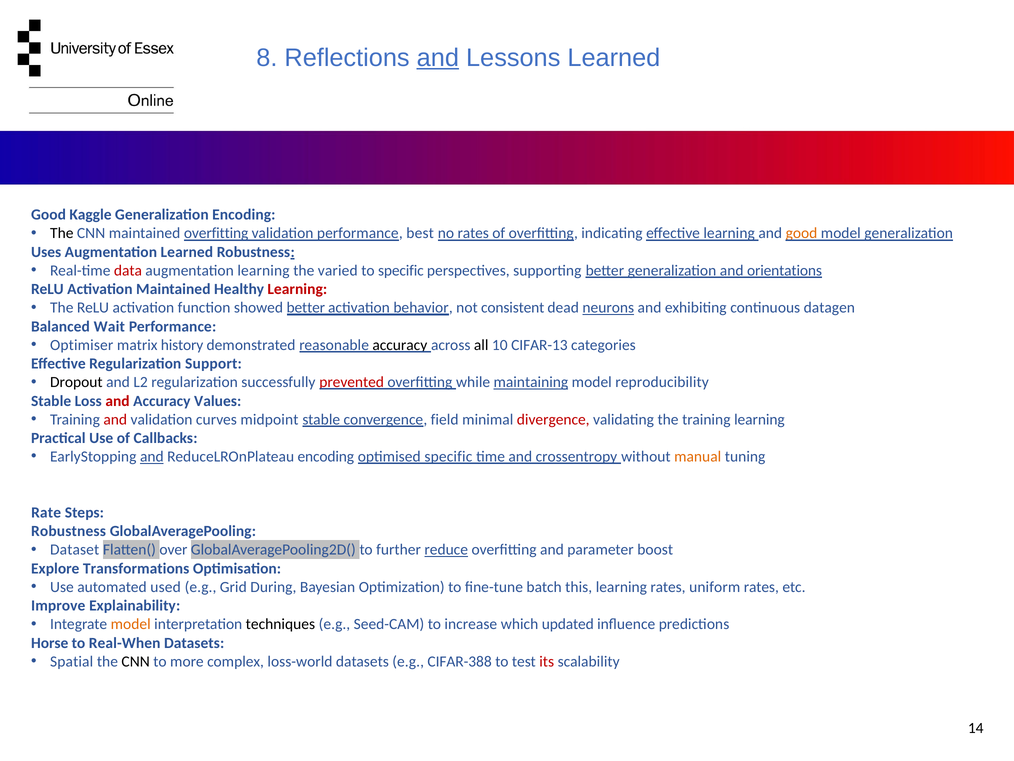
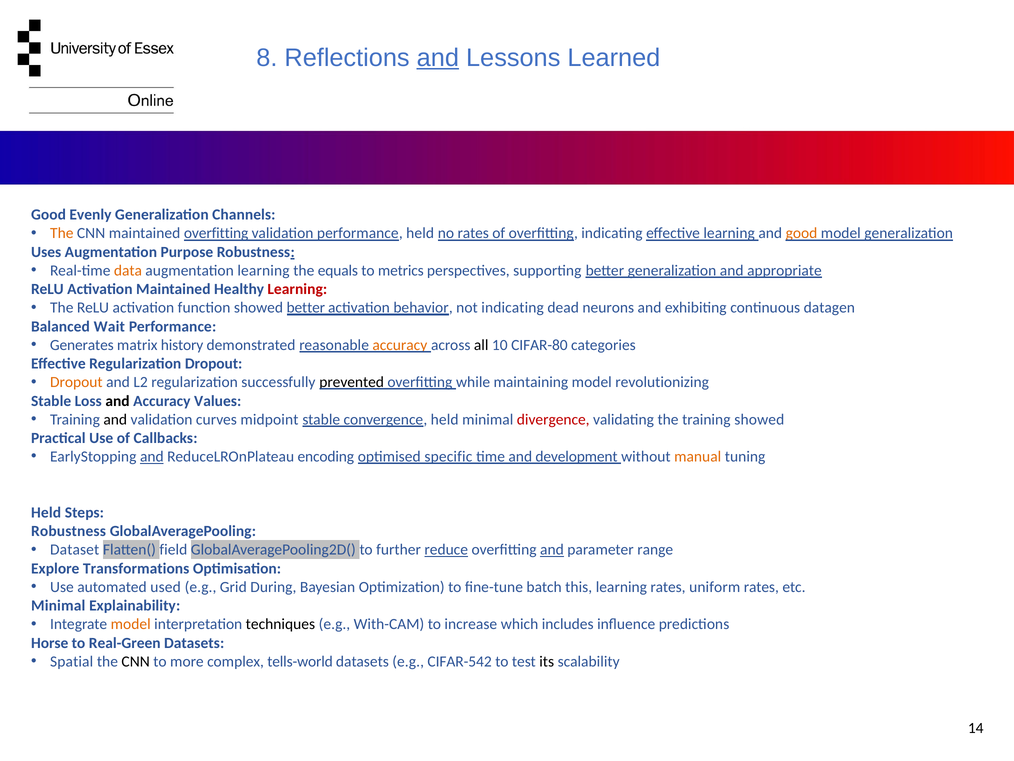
Kaggle: Kaggle -> Evenly (90, 215)
Generalization Encoding: Encoding -> Channels (244, 215)
The colour: black -> orange (62, 233)
performance best: best -> held (420, 233)
Augmentation Learned: Learned -> Purpose (187, 252)
data colour: red -> orange (128, 270)
varied: varied -> equals (338, 270)
to specific: specific -> metrics (401, 270)
orientations: orientations -> appropriate (784, 270)
not consistent: consistent -> indicating (513, 308)
neurons underline: present -> none (608, 308)
Optimiser: Optimiser -> Generates (82, 345)
accuracy colour: black -> orange (400, 345)
CIFAR-13: CIFAR-13 -> CIFAR-80 (539, 345)
Regularization Support: Support -> Dropout (214, 363)
Dropout colour: black -> orange (76, 382)
prevented colour: red -> black (352, 382)
maintaining underline: present -> none (531, 382)
reproducibility: reproducibility -> revolutionizing (662, 382)
and colour: red -> black (117, 401)
and colour: red -> black (115, 419)
convergence field: field -> held (445, 419)
training learning: learning -> showed (759, 419)
crossentropy: crossentropy -> development (577, 456)
Rate: Rate -> Held (46, 512)
over: over -> field (173, 549)
and underline: none -> present (552, 549)
boost: boost -> range (655, 549)
Improve: Improve -> Minimal (58, 605)
Seed-CAM: Seed-CAM -> With-CAM (389, 624)
updated: updated -> includes (568, 624)
Real-When: Real-When -> Real-Green (125, 642)
loss-world: loss-world -> tells-world (300, 661)
CIFAR-388: CIFAR-388 -> CIFAR-542 (460, 661)
its colour: red -> black (547, 661)
